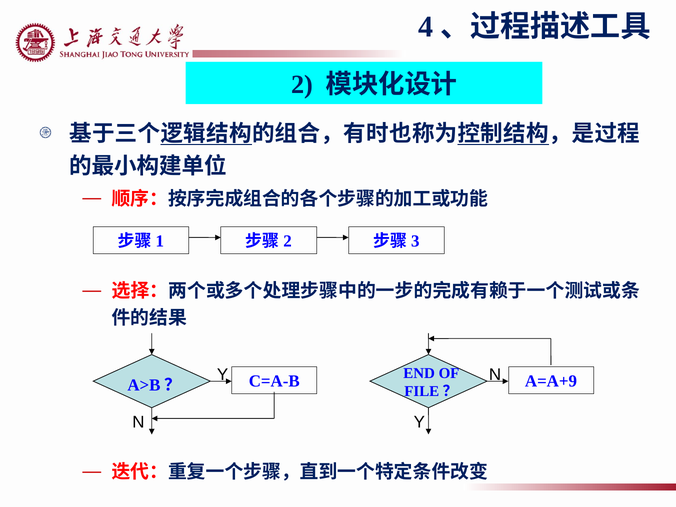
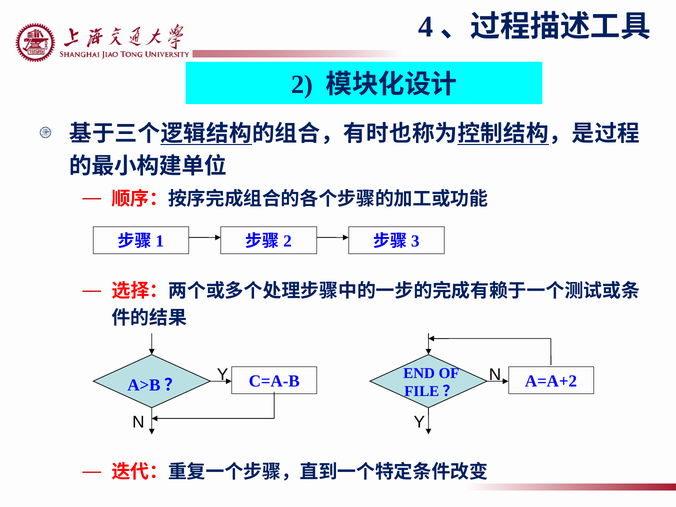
A=A+9: A=A+9 -> A=A+2 (551, 381)
